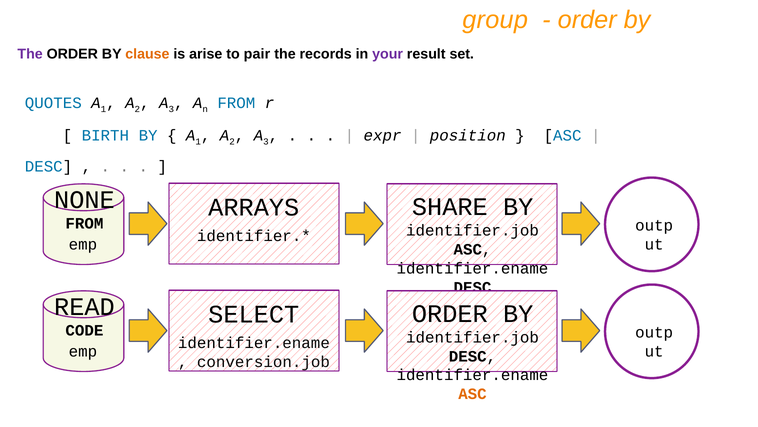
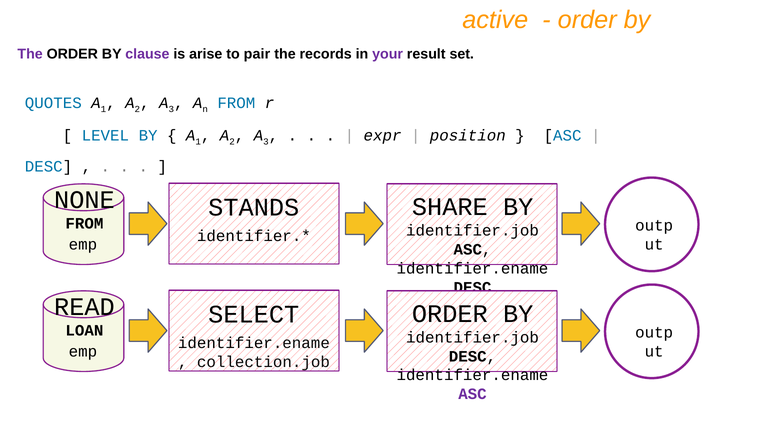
group: group -> active (495, 20)
clause colour: orange -> purple (147, 54)
BIRTH: BIRTH -> LEVEL (105, 135)
ARRAYS: ARRAYS -> STANDS (254, 207)
CODE: CODE -> LOAN (84, 330)
conversion.job: conversion.job -> collection.job (263, 361)
ASC colour: orange -> purple (472, 394)
